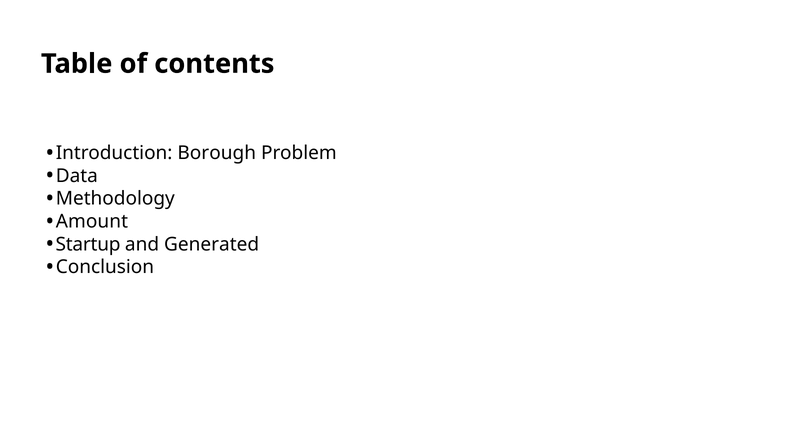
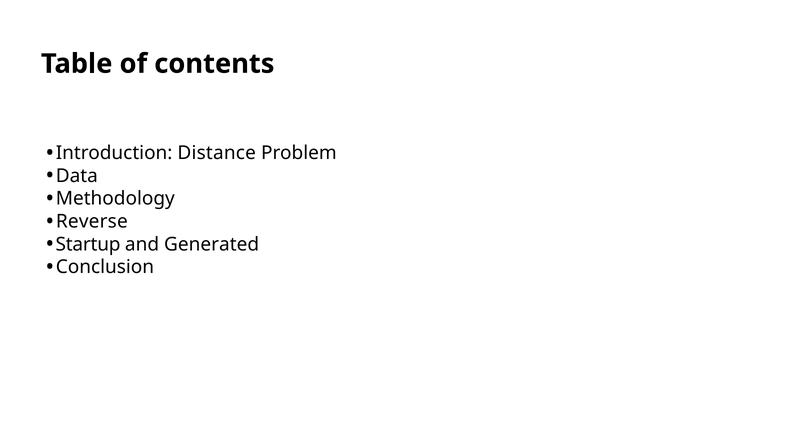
Borough: Borough -> Distance (217, 153)
Amount: Amount -> Reverse (92, 221)
